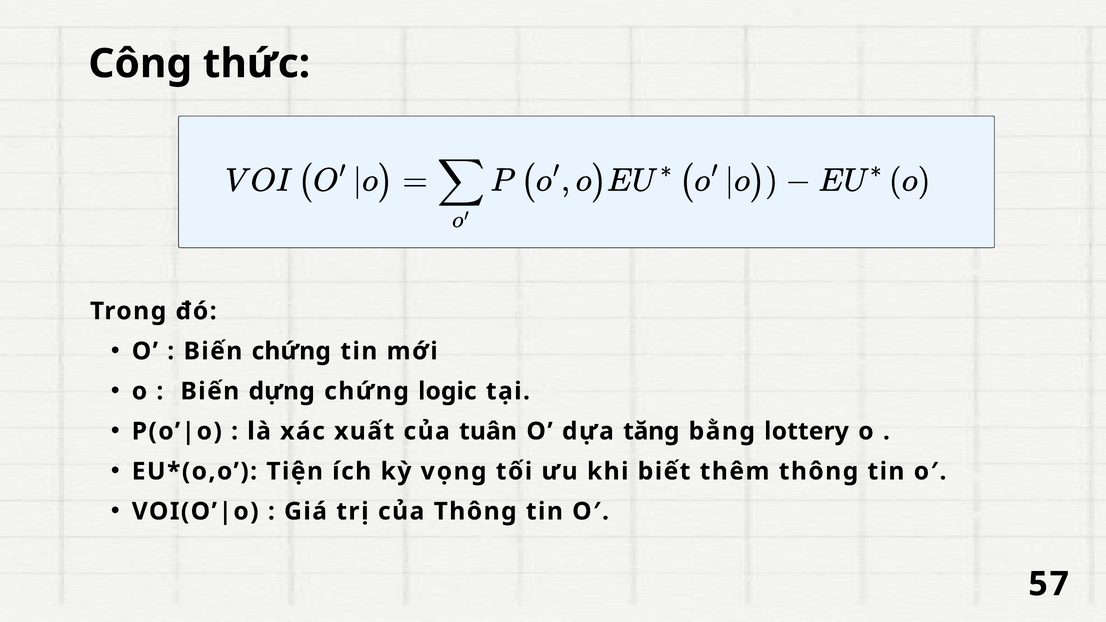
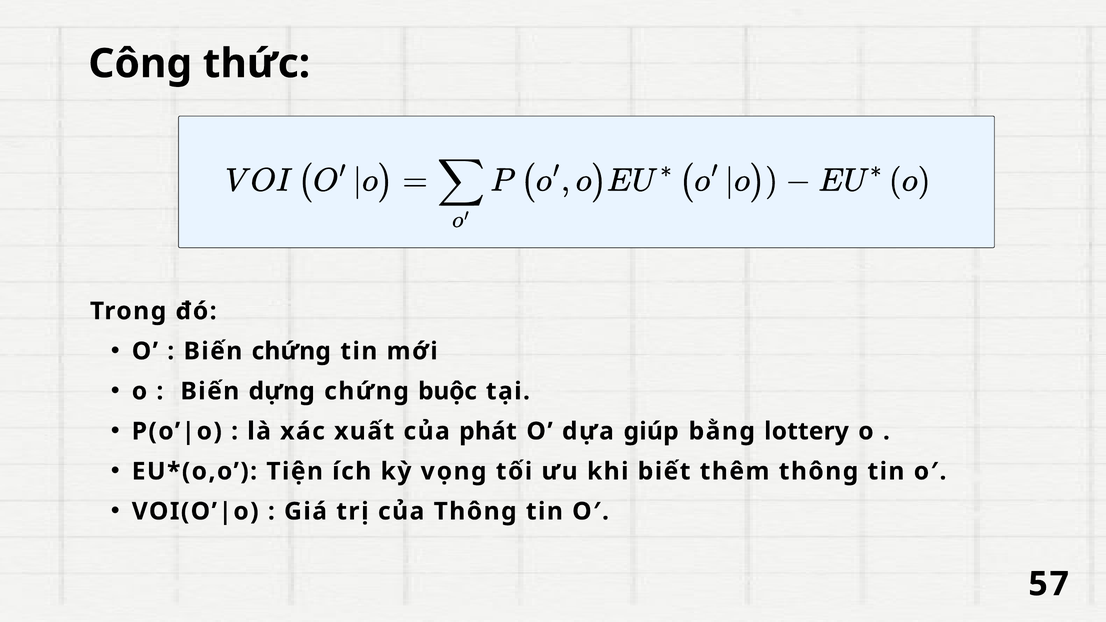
logic: logic -> buộc (448, 391)
tuân: tuân -> phát (488, 431)
tăng: tăng -> giúp (651, 431)
